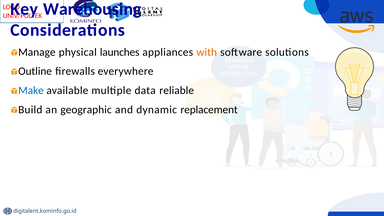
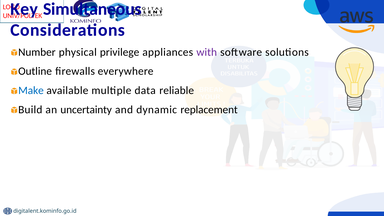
Warehousing: Warehousing -> Simultaneous (92, 9)
Manage: Manage -> Number (37, 52)
launches: launches -> privilege (120, 52)
with colour: orange -> purple (207, 52)
geographic: geographic -> uncertainty (86, 110)
